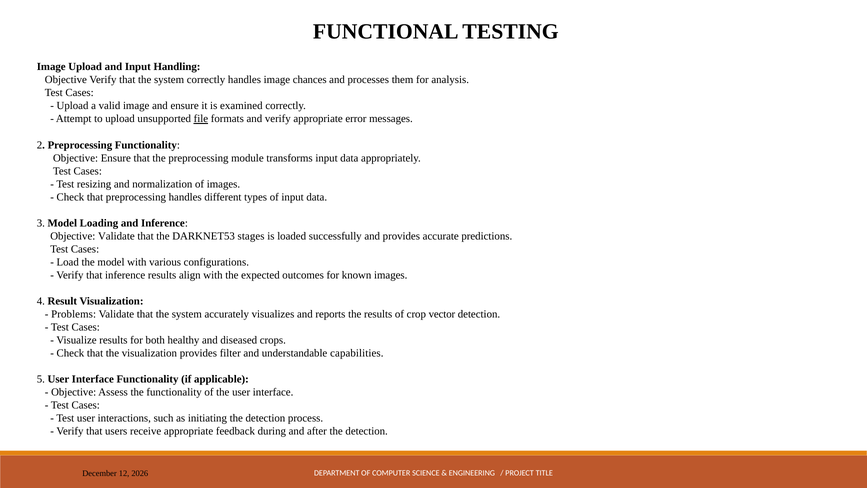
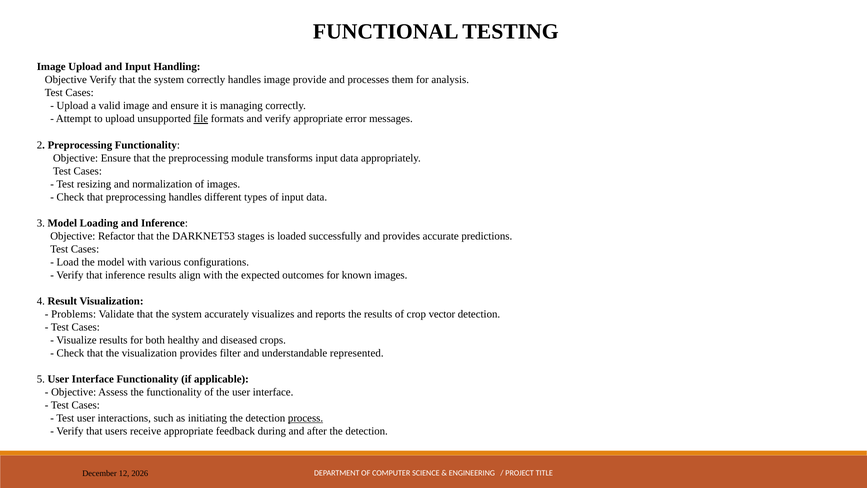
chances: chances -> provide (310, 80)
examined: examined -> managing (241, 106)
Objective Validate: Validate -> Refactor (116, 236)
capabilities: capabilities -> represented (357, 353)
process underline: none -> present (306, 418)
